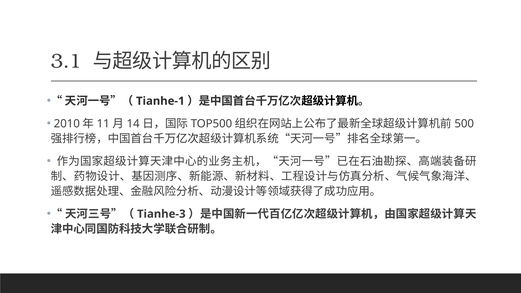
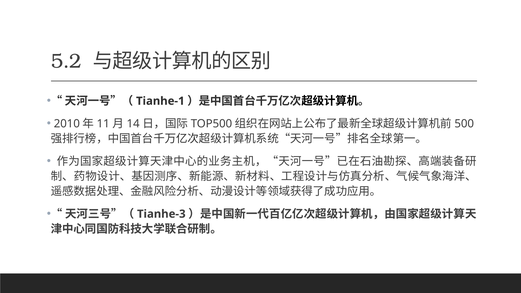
3.1: 3.1 -> 5.2 (66, 61)
